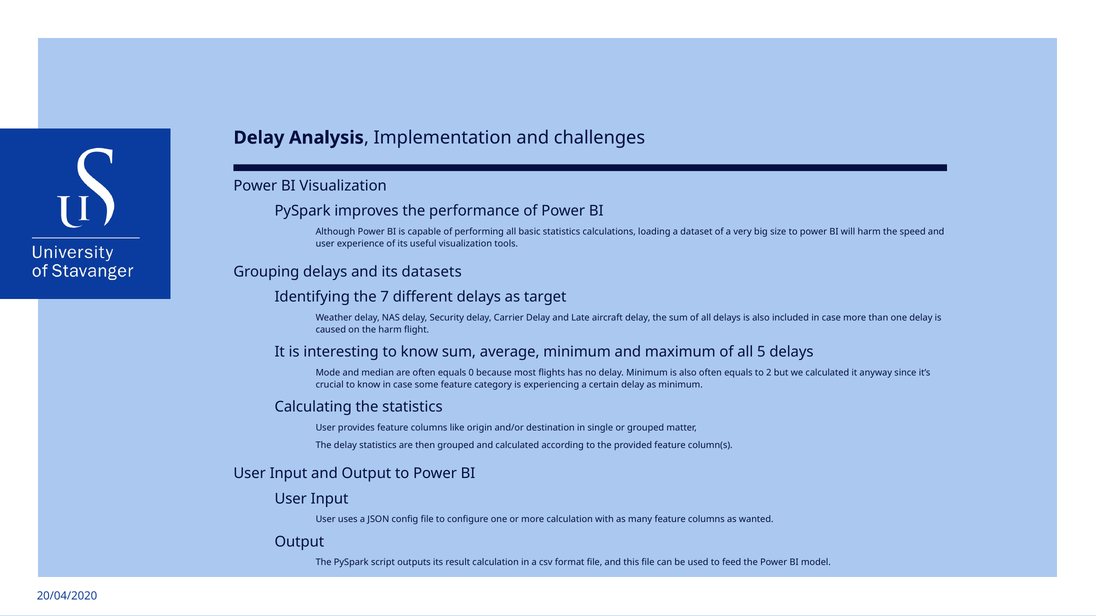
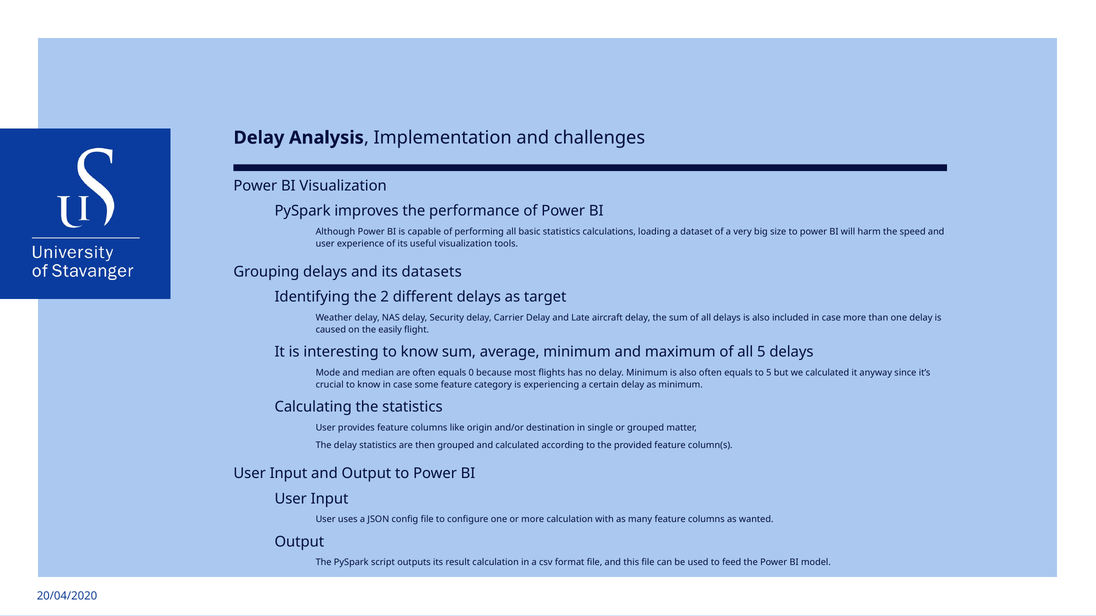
7: 7 -> 2 (385, 297)
the harm: harm -> easily (390, 330)
to 2: 2 -> 5 (769, 373)
